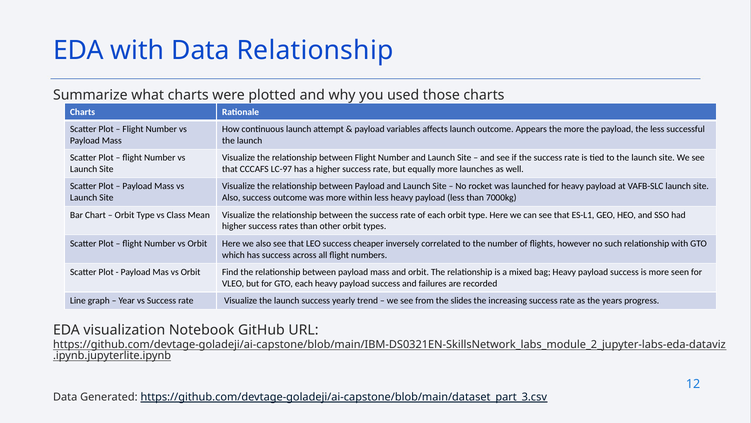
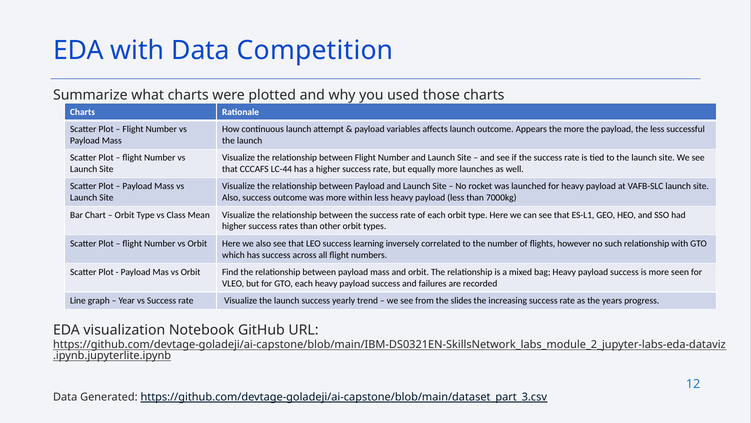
Data Relationship: Relationship -> Competition (315, 50)
LC-97: LC-97 -> LC-44 (281, 169)
cheaper: cheaper -> learning (369, 243)
